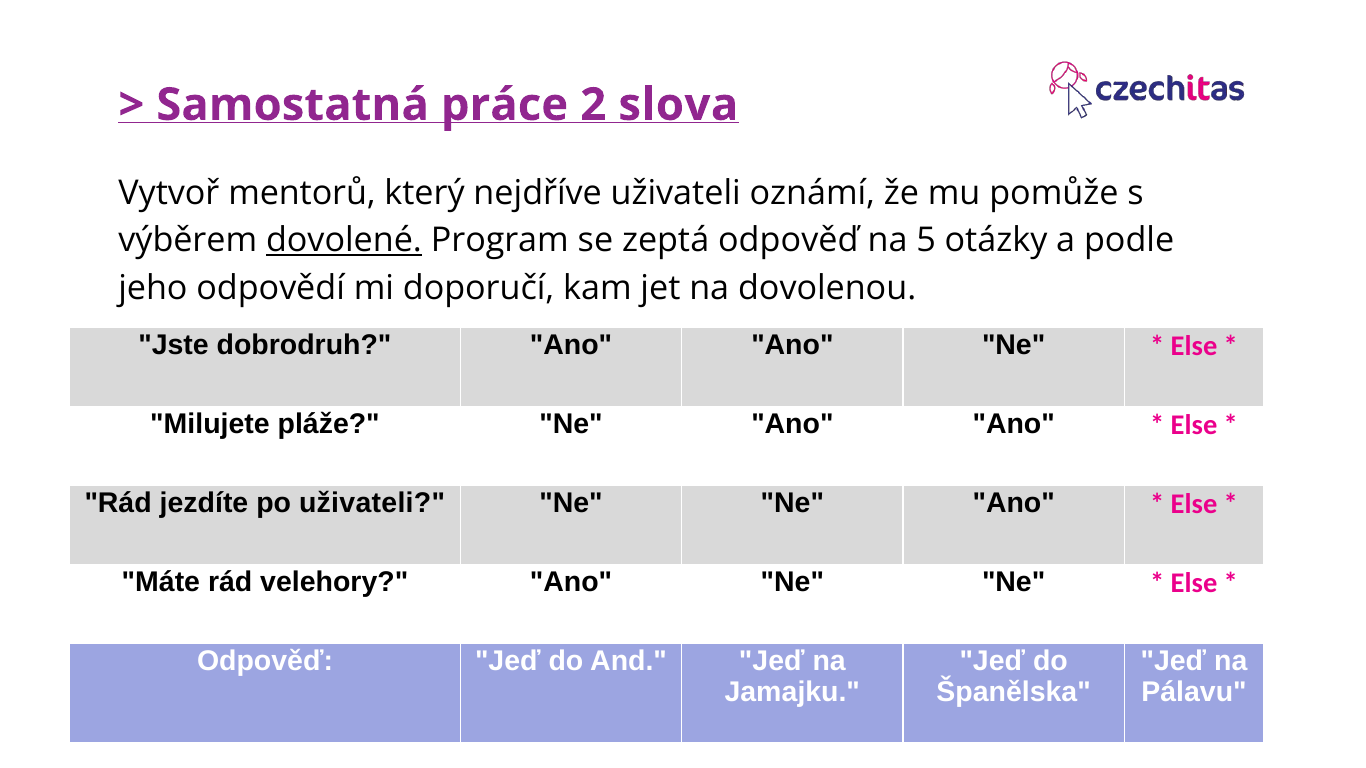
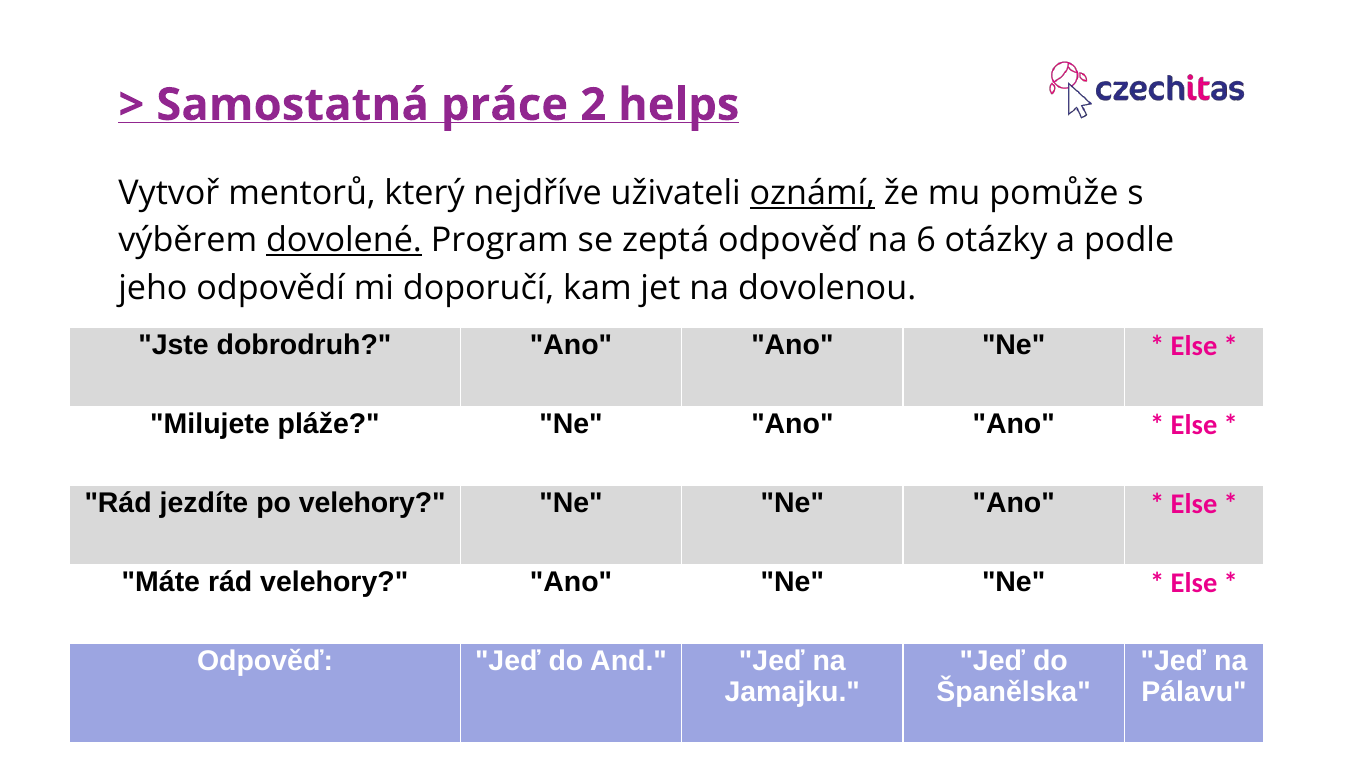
slova: slova -> helps (679, 105)
oznámí underline: none -> present (812, 194)
5: 5 -> 6 (926, 241)
po uživateli: uživateli -> velehory (372, 503)
